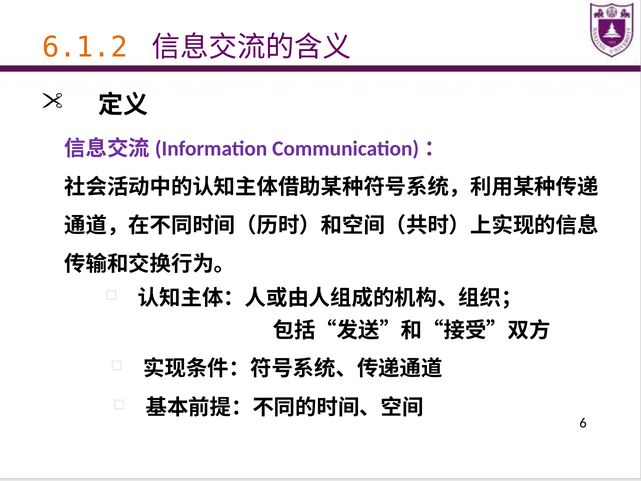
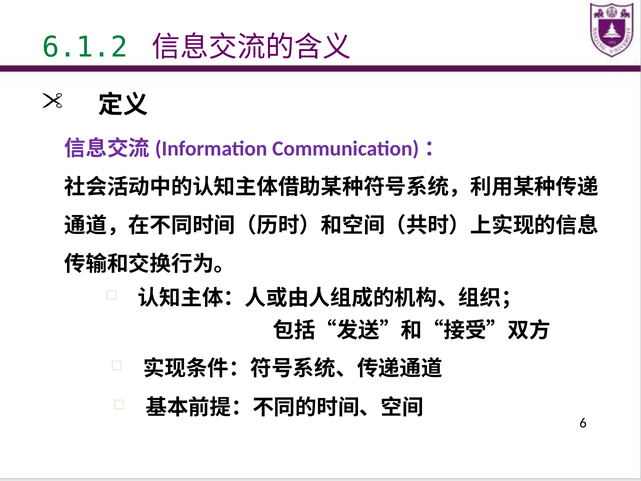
6.1.2 colour: orange -> green (85, 47)
